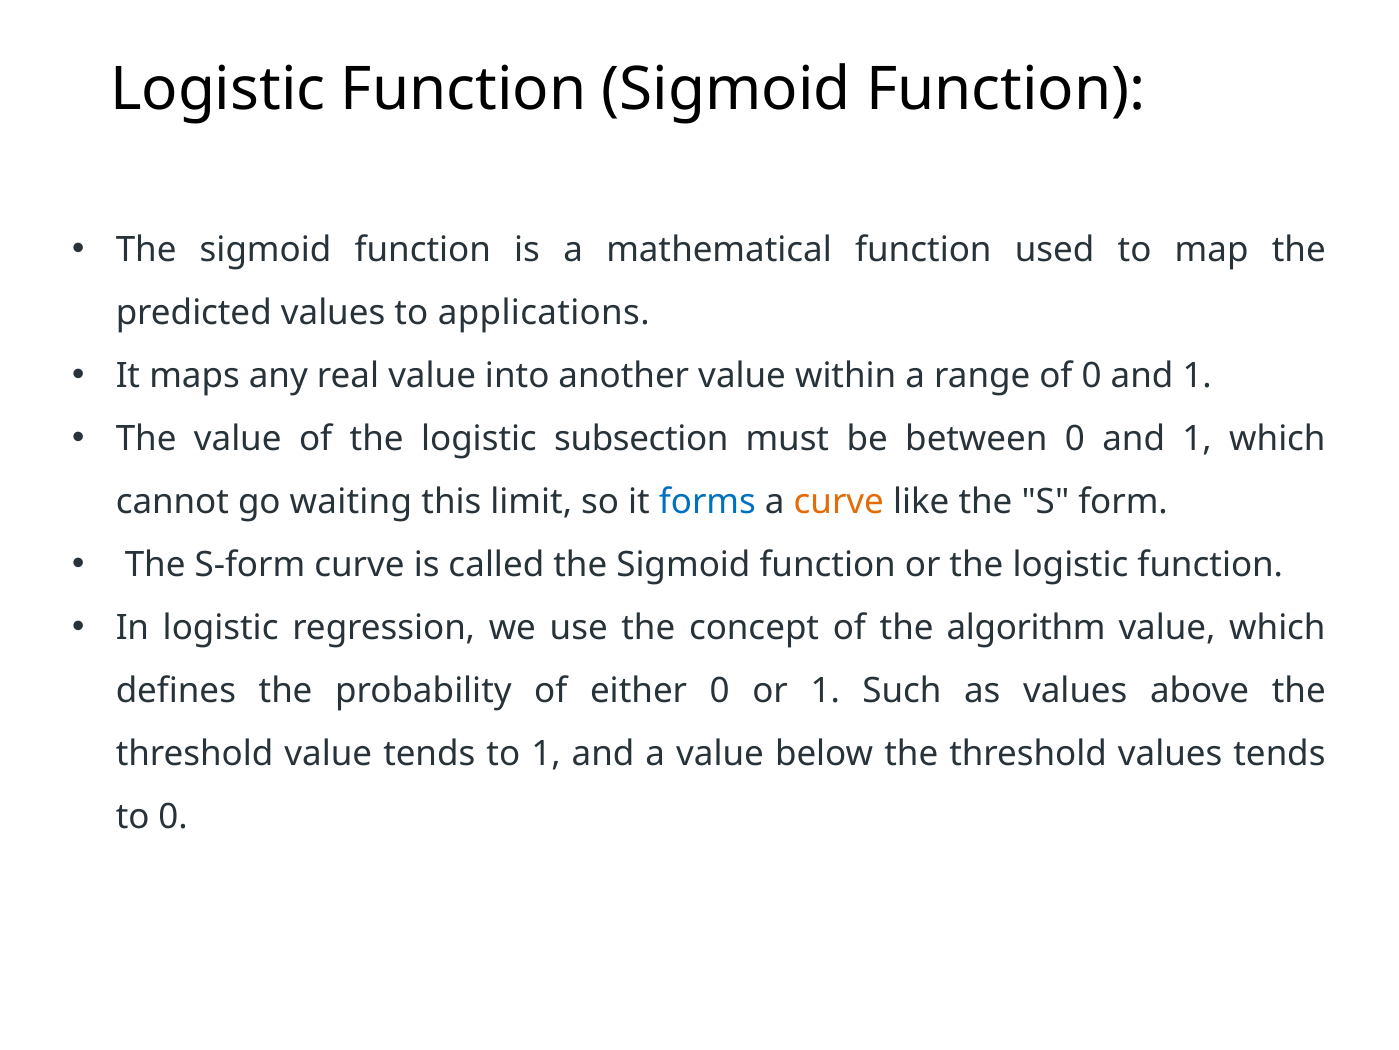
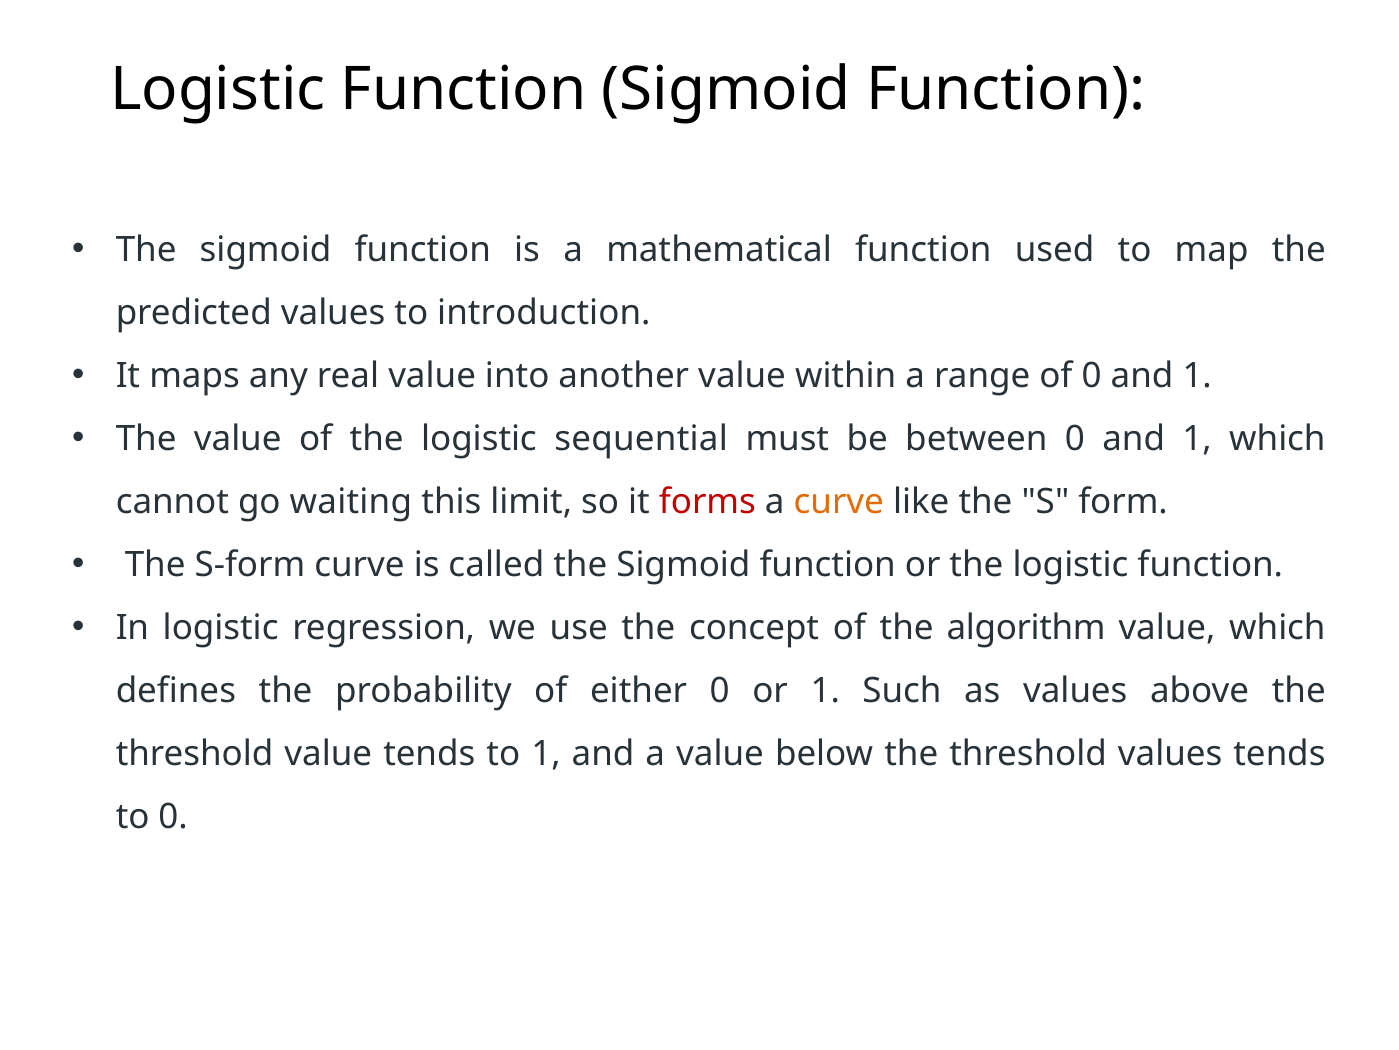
applications: applications -> introduction (544, 312)
subsection: subsection -> sequential (641, 438)
forms colour: blue -> red (707, 501)
